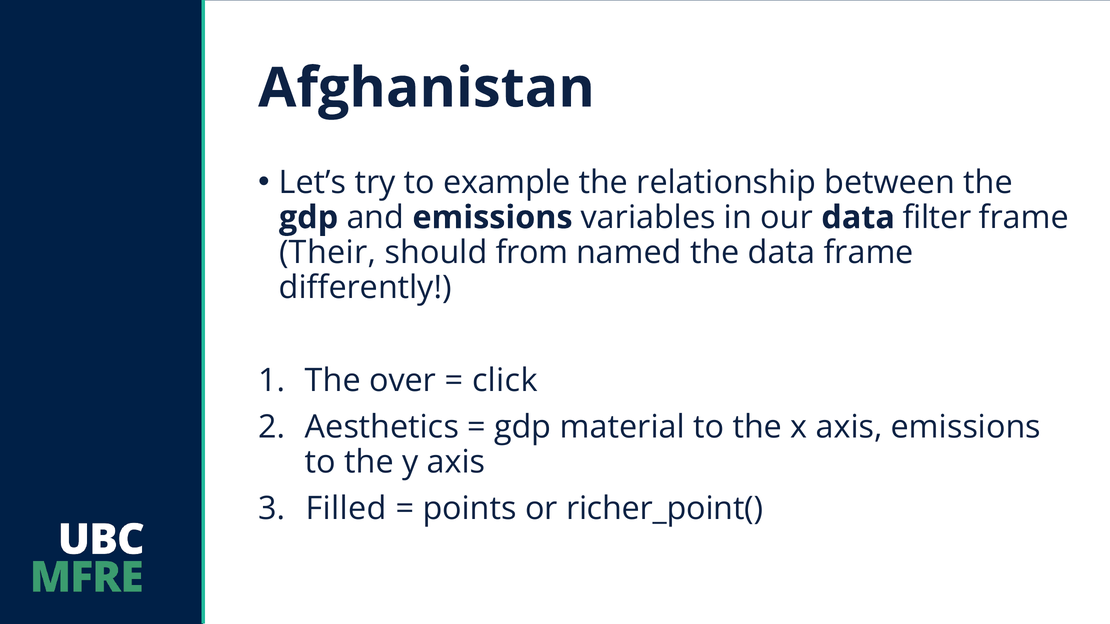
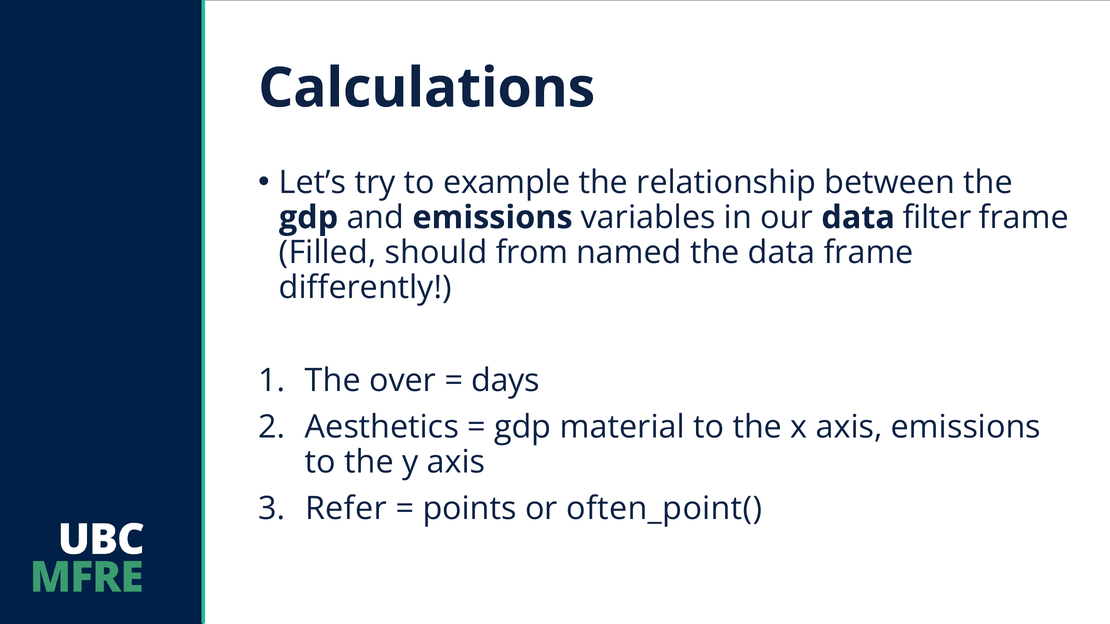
Afghanistan: Afghanistan -> Calculations (427, 88)
Their: Their -> Filled (328, 253)
click: click -> days (505, 381)
Filled: Filled -> Refer (346, 509)
richer_point(: richer_point( -> often_point( (664, 509)
